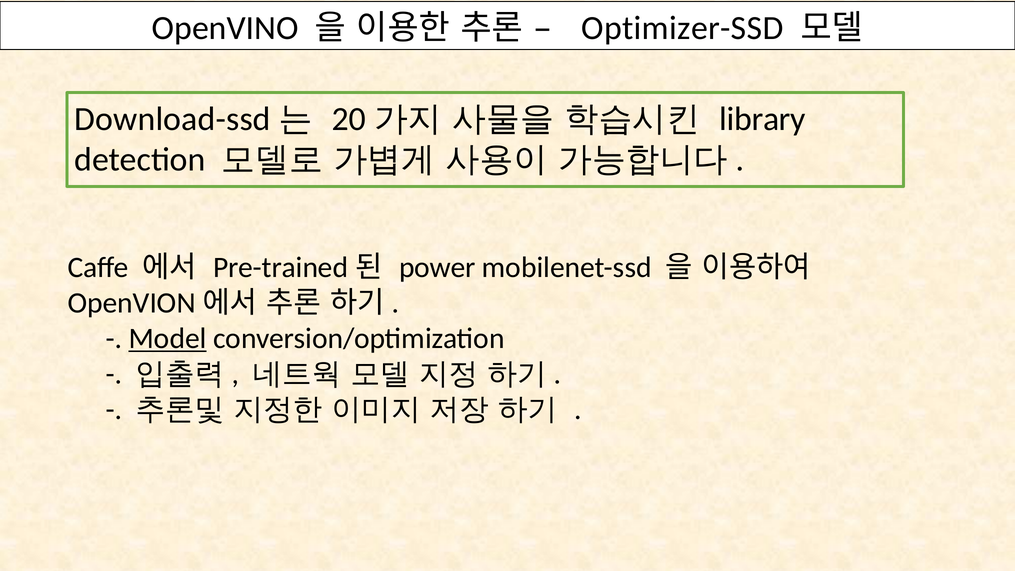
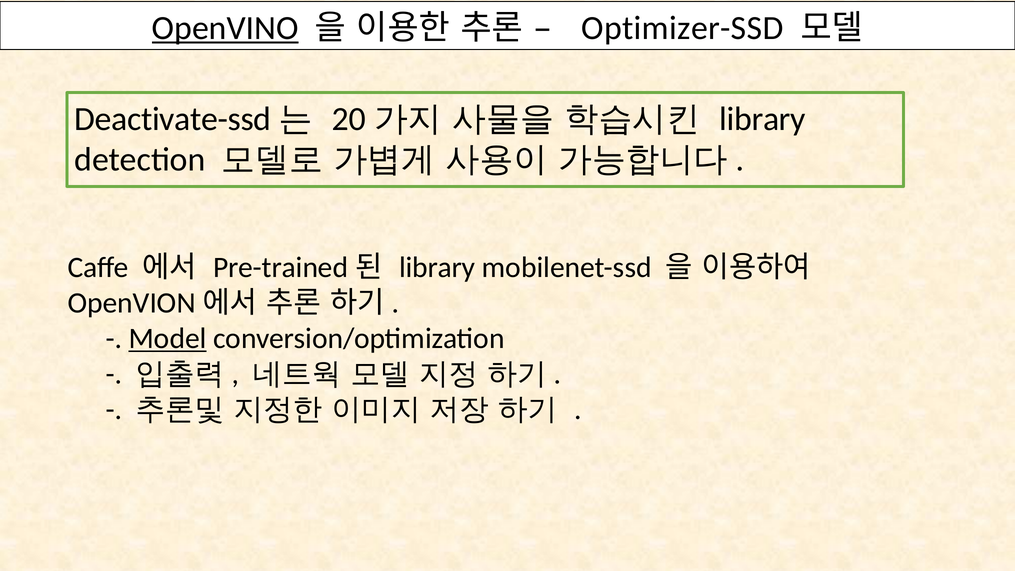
OpenVINO underline: none -> present (225, 28)
Download-ssd: Download-ssd -> Deactivate-ssd (173, 119)
power: power -> library (437, 267)
